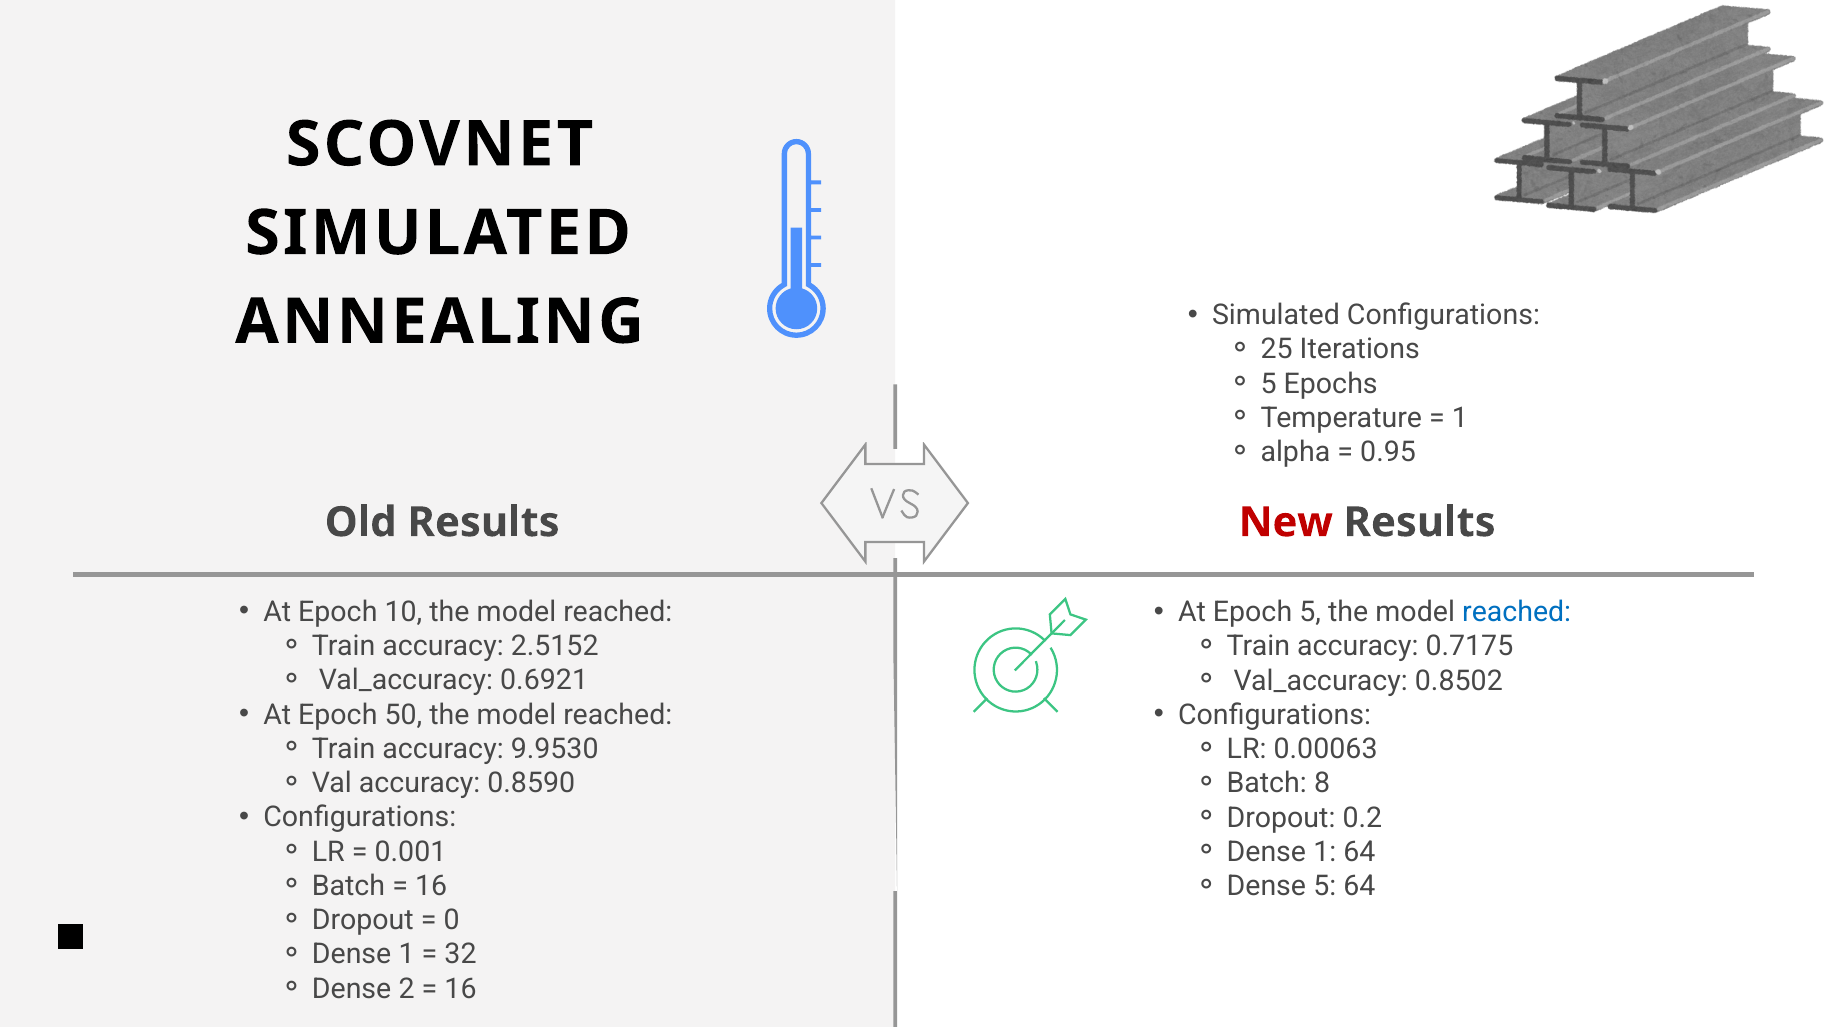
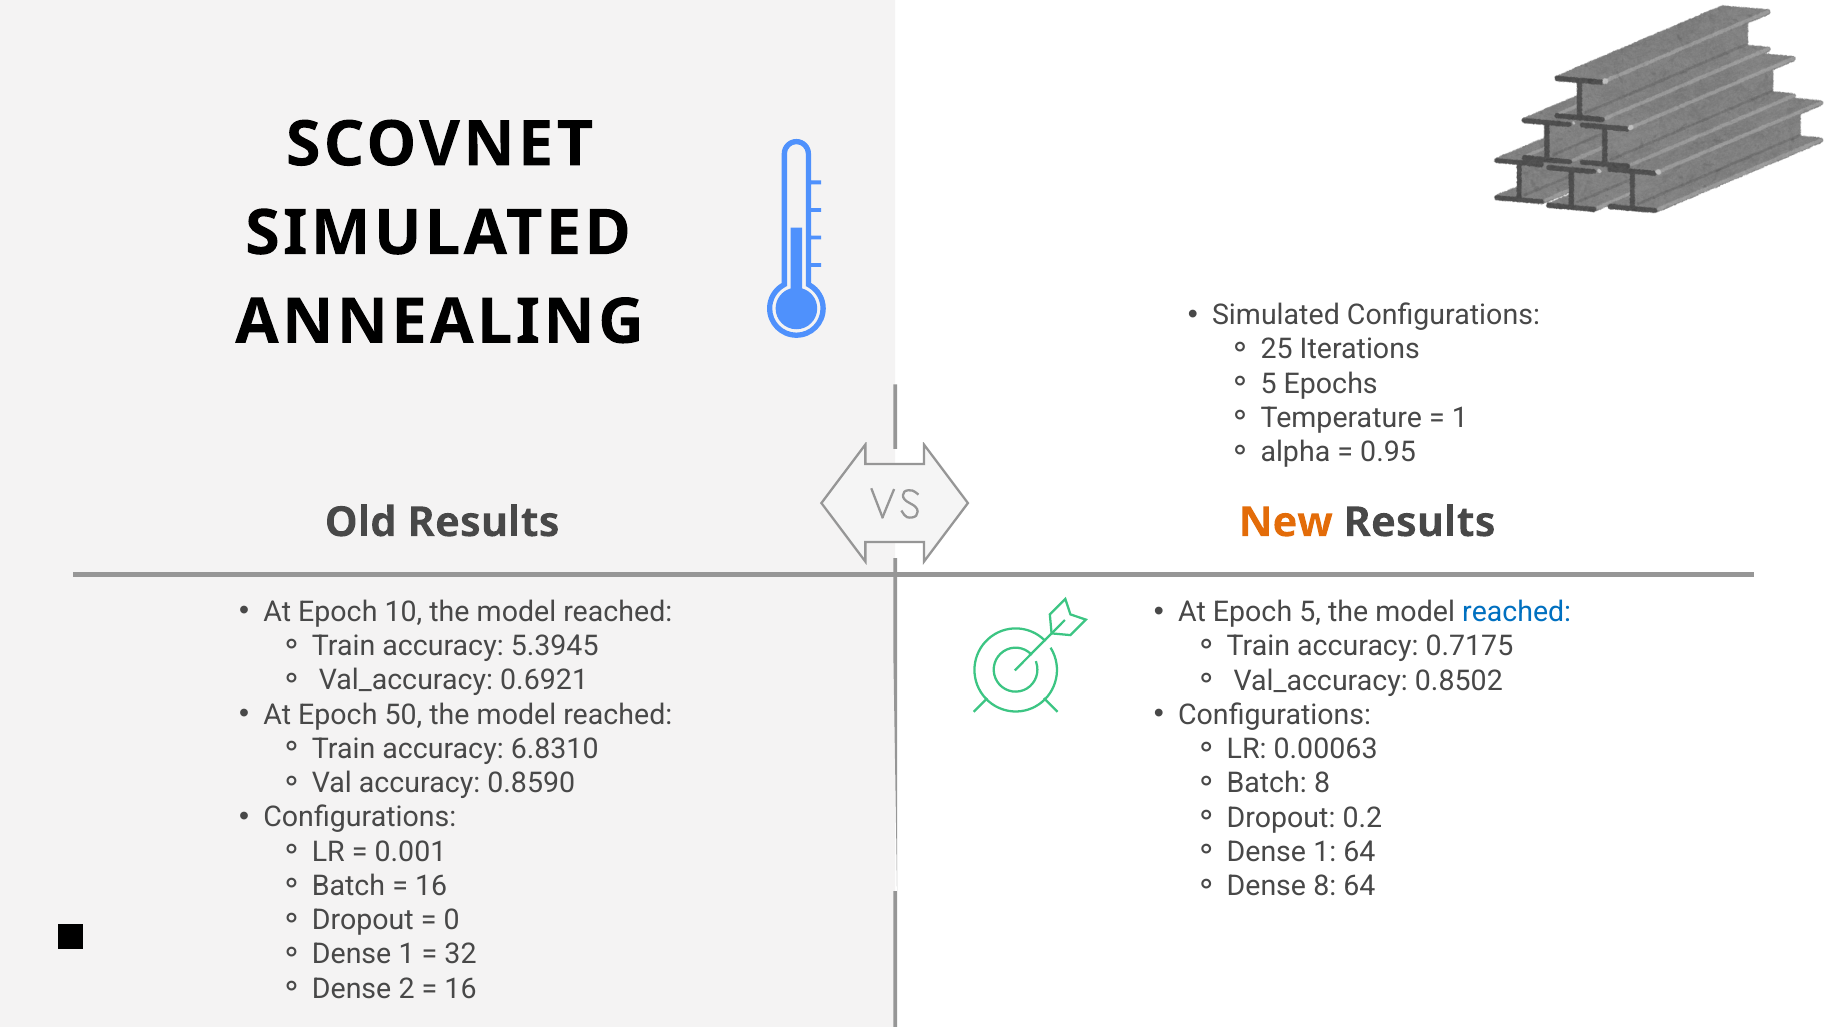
New colour: red -> orange (1286, 522)
2.5152: 2.5152 -> 5.3945 (555, 646)
9.9530: 9.9530 -> 6.8310 (555, 749)
Dense 5: 5 -> 8 (1325, 886)
